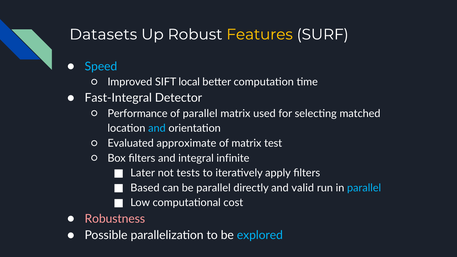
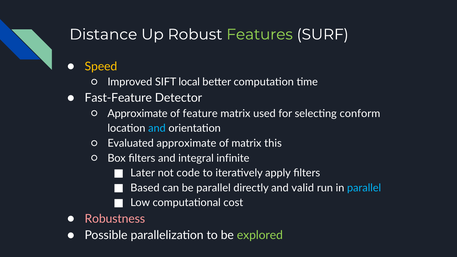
Datasets: Datasets -> Distance (103, 34)
Features colour: yellow -> light green (260, 34)
Speed colour: light blue -> yellow (101, 66)
Fast-Integral: Fast-Integral -> Fast-Feature (118, 98)
Performance: Performance -> Approximate (138, 114)
of parallel: parallel -> feature (200, 114)
matched: matched -> conform (360, 114)
test: test -> this (273, 143)
tests: tests -> code (188, 173)
explored colour: light blue -> light green (260, 235)
